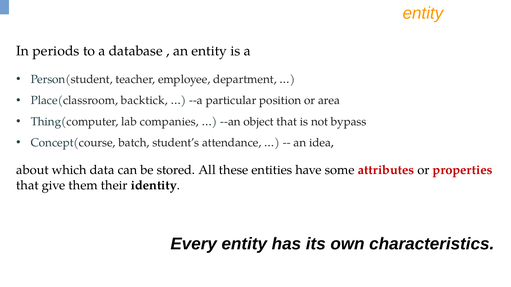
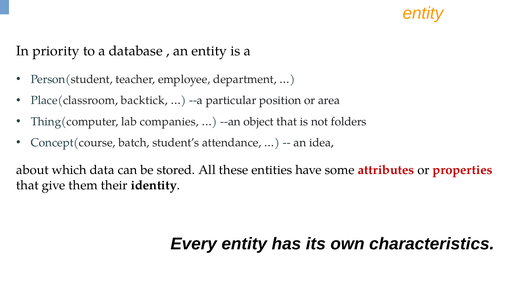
periods: periods -> priority (56, 51)
bypass: bypass -> folders (349, 122)
